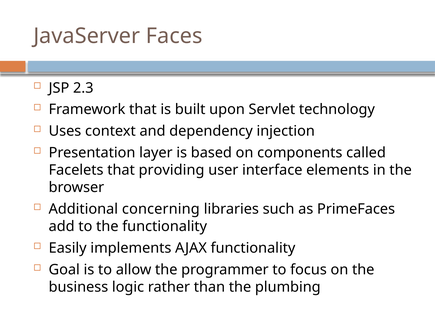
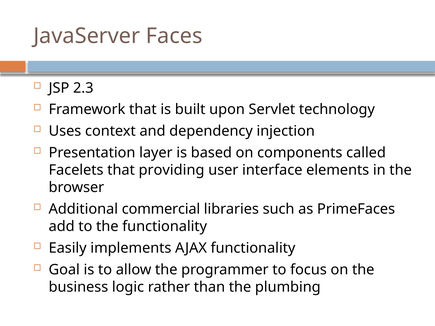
concerning: concerning -> commercial (161, 209)
